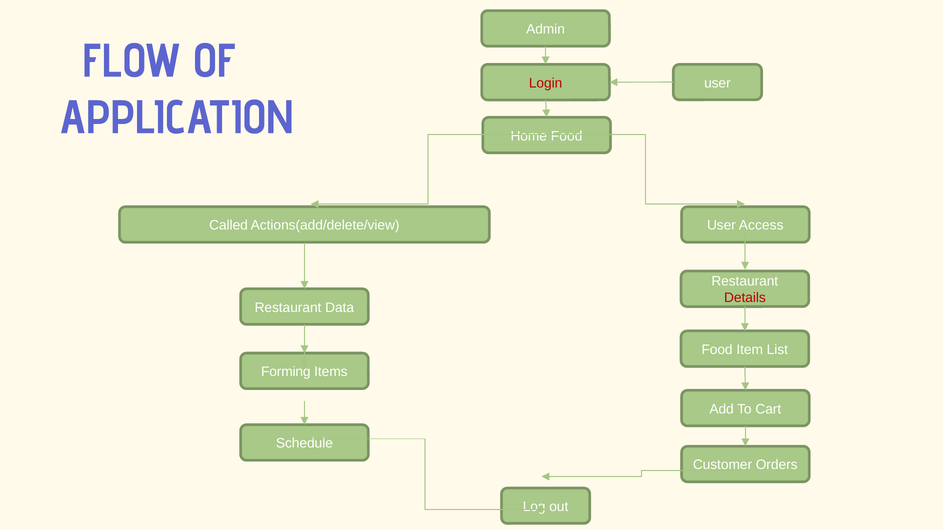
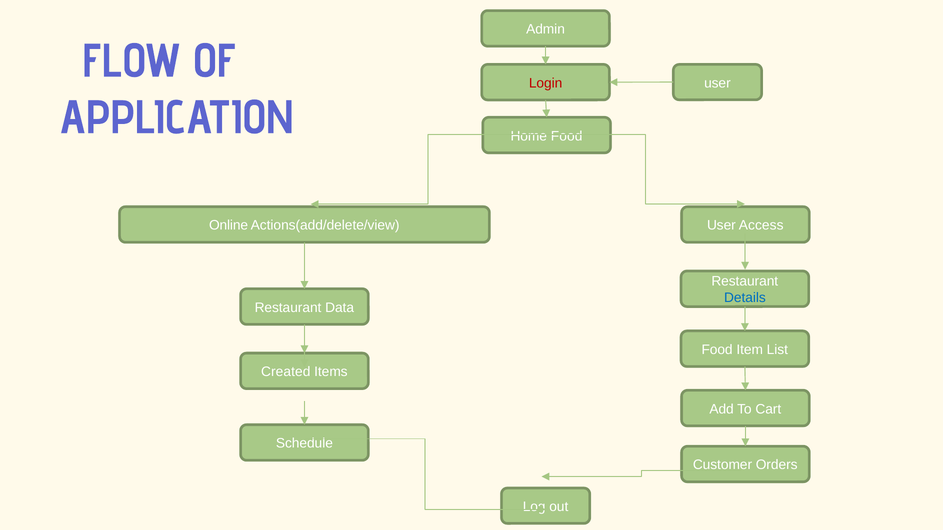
Called: Called -> Online (229, 226)
Details colour: red -> blue (745, 298)
Forming: Forming -> Created (286, 372)
